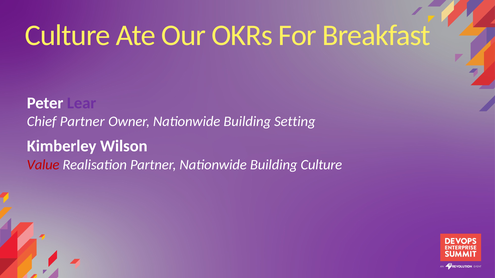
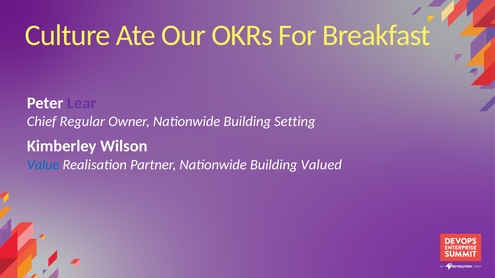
Chief Partner: Partner -> Regular (82, 122)
Value colour: red -> blue (43, 165)
Building Culture: Culture -> Valued (321, 165)
